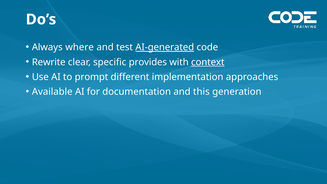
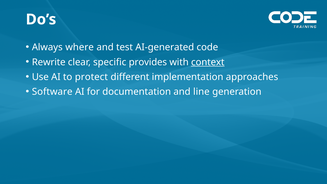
AI-generated underline: present -> none (165, 47)
prompt: prompt -> protect (91, 77)
Available: Available -> Software (52, 92)
this: this -> line (201, 92)
